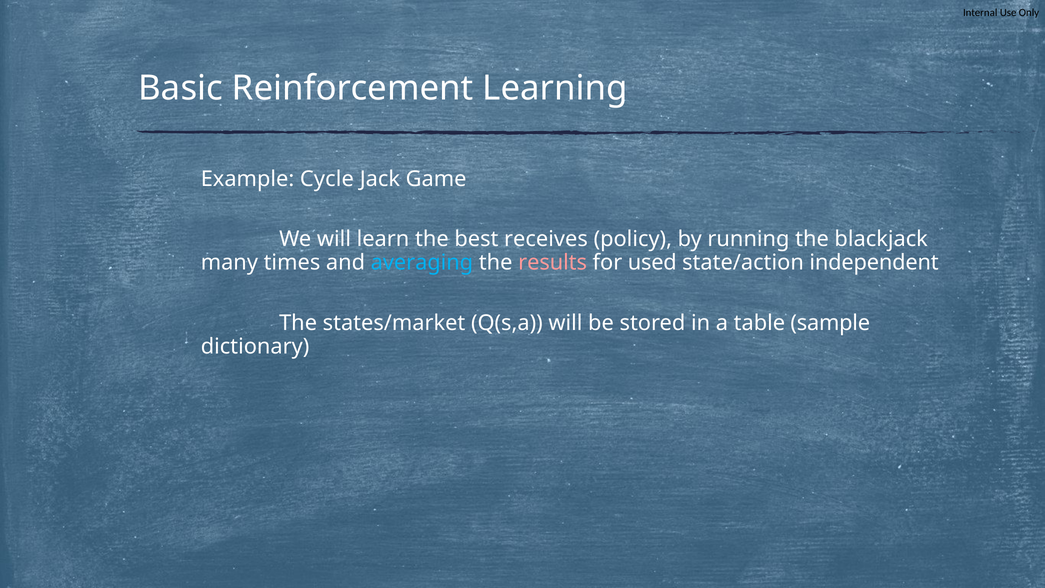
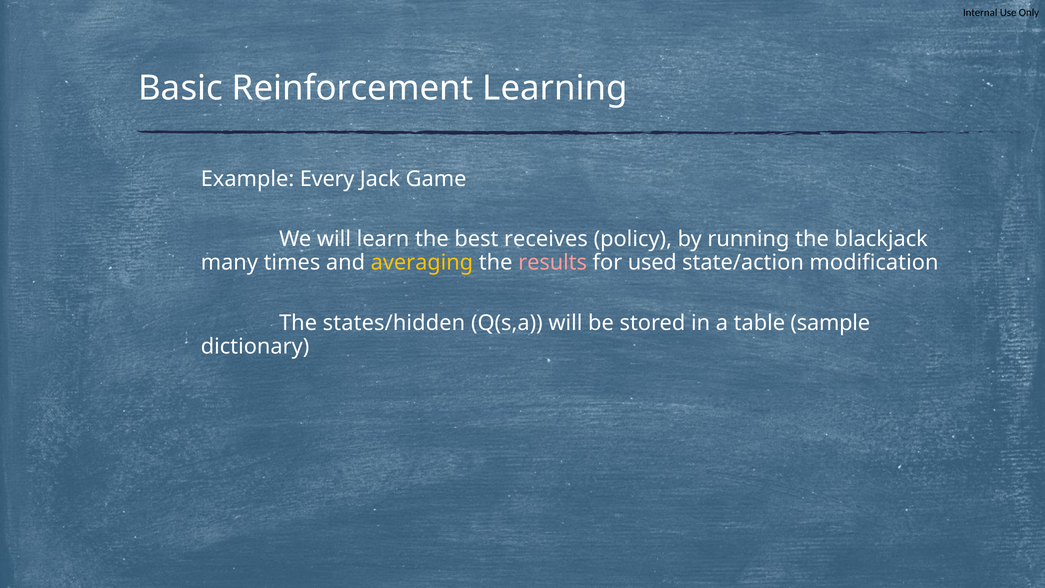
Cycle: Cycle -> Every (327, 179)
averaging colour: light blue -> yellow (422, 263)
independent: independent -> modification (874, 263)
states/market: states/market -> states/hidden (394, 323)
